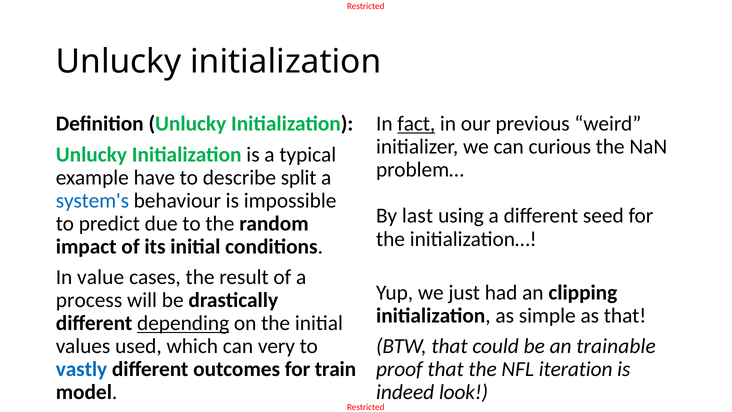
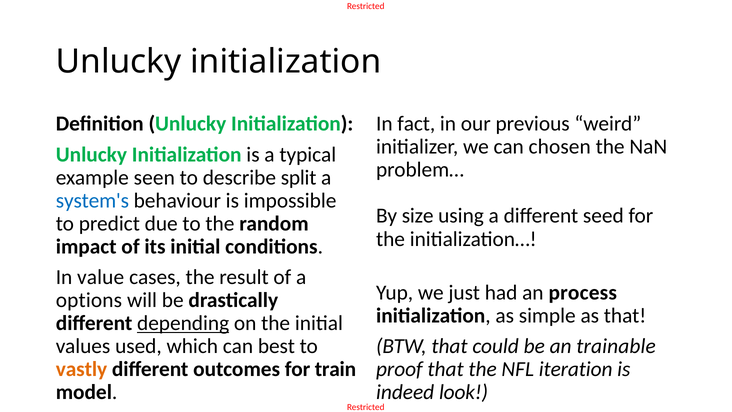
fact underline: present -> none (416, 124)
curious: curious -> chosen (560, 147)
have: have -> seen (154, 177)
last: last -> size (418, 216)
clipping: clipping -> process (583, 292)
process: process -> options (89, 300)
very: very -> best (276, 346)
vastly colour: blue -> orange (81, 369)
